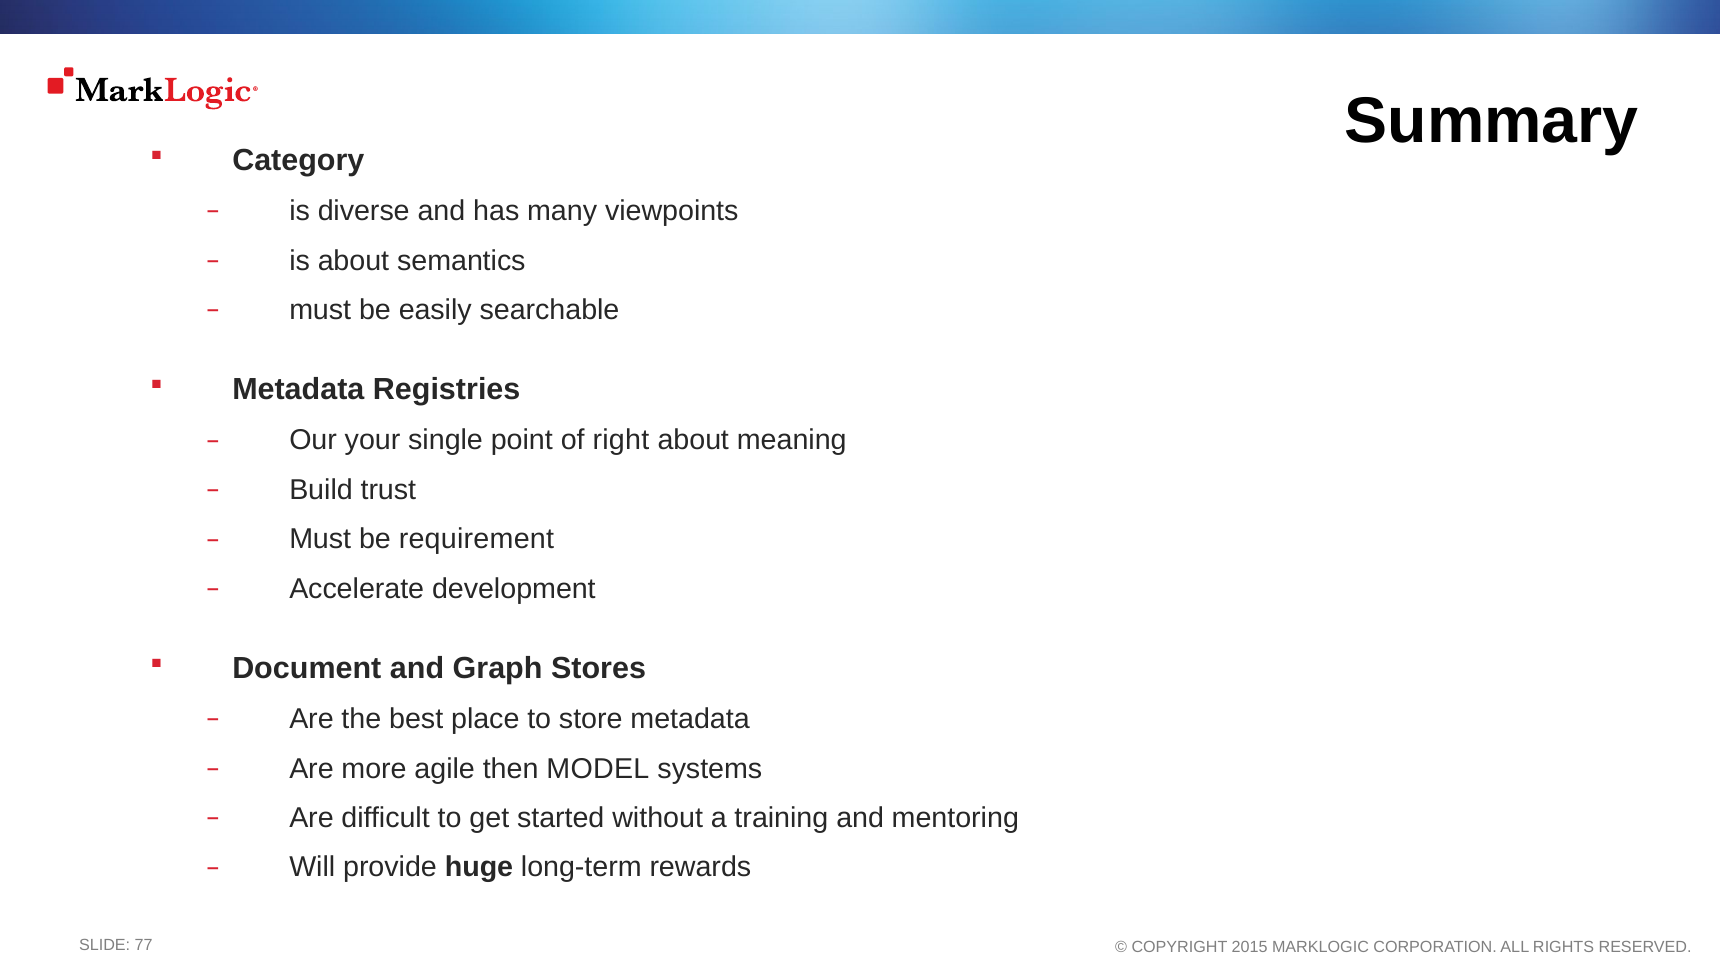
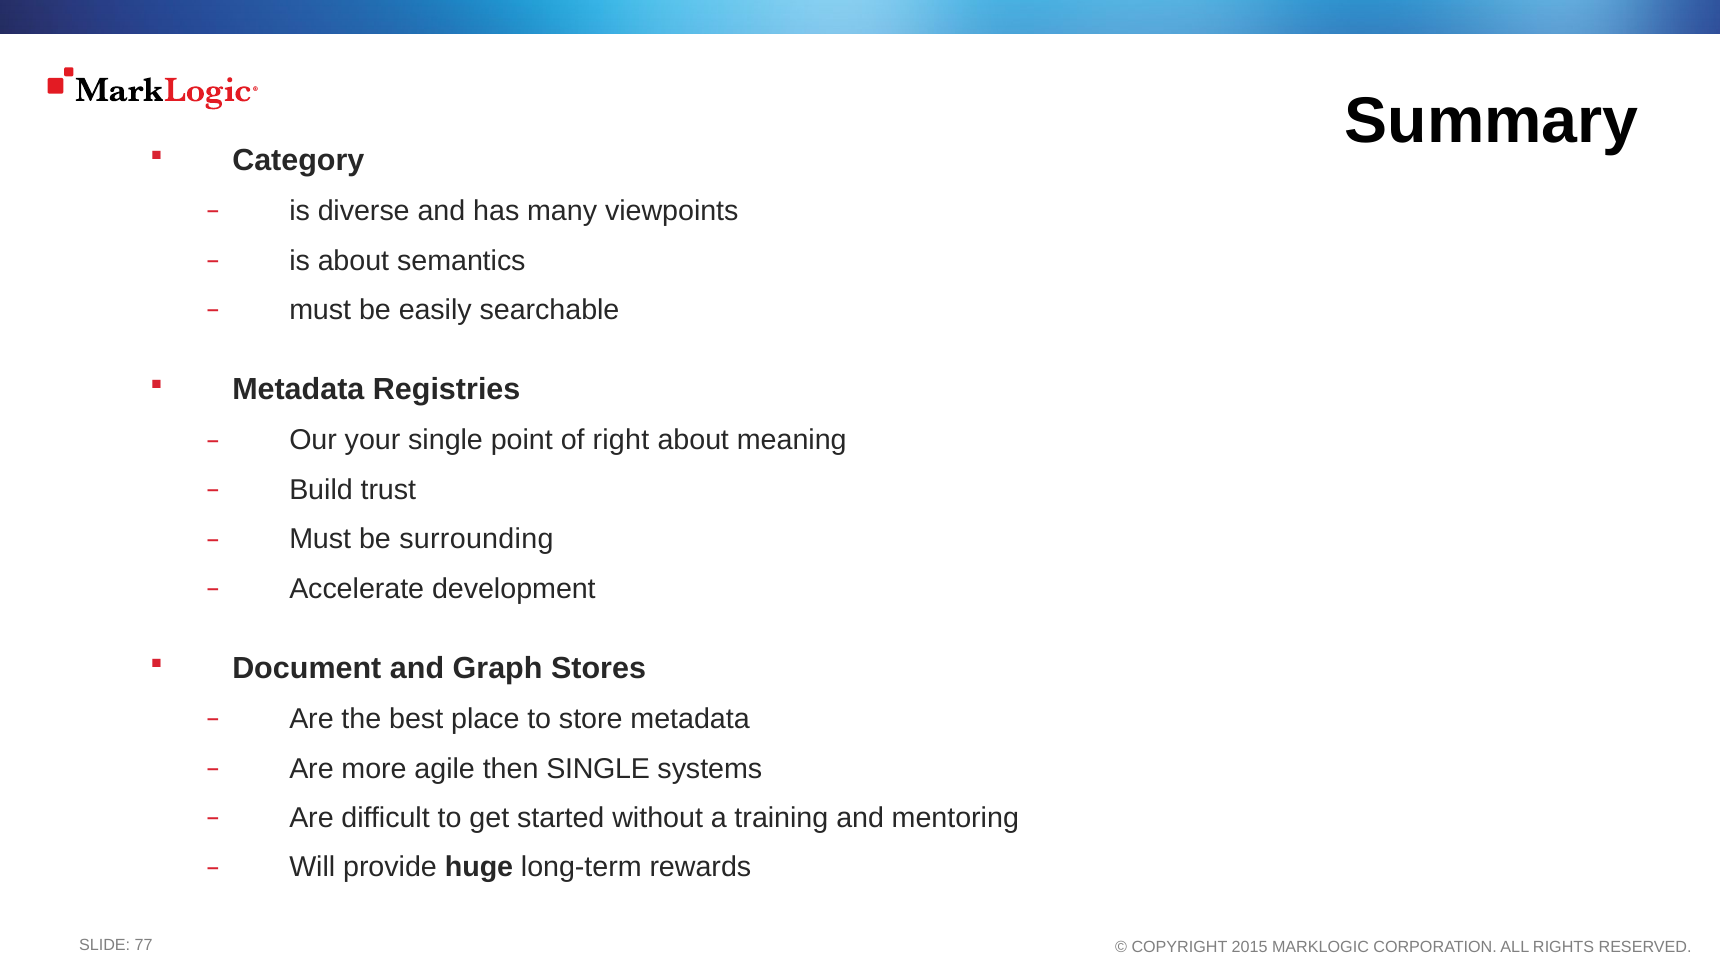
requirement: requirement -> surrounding (476, 539)
then MODEL: MODEL -> SINGLE (598, 768)
